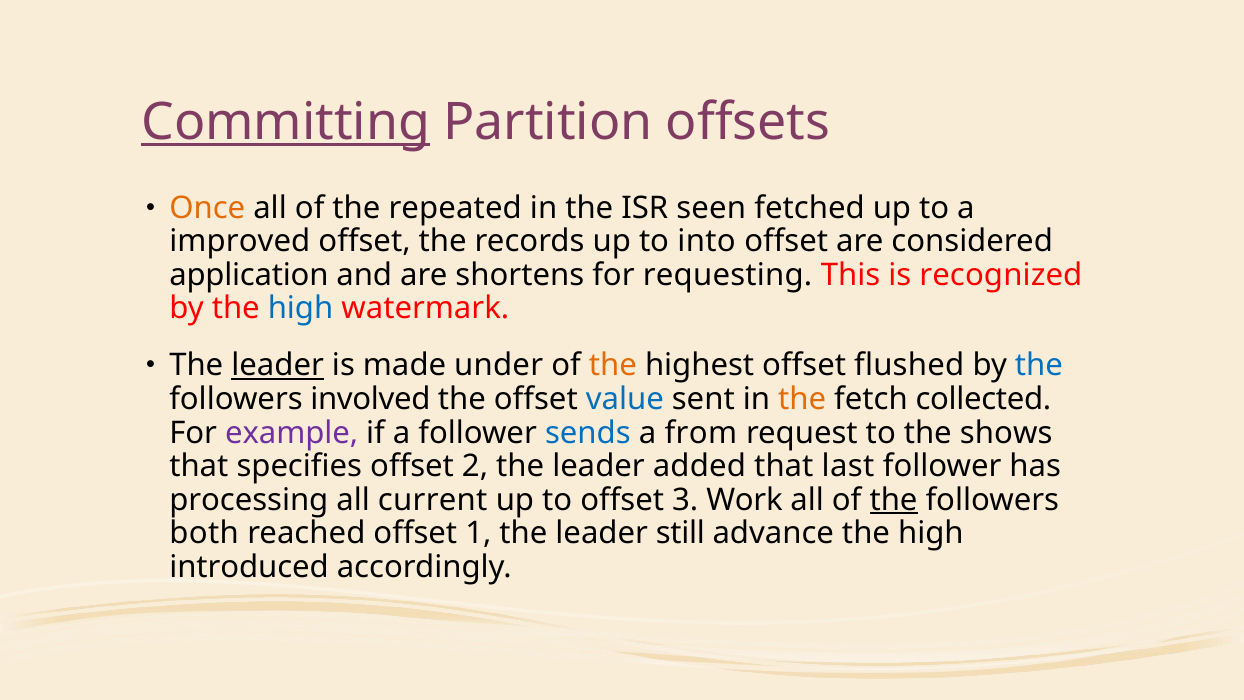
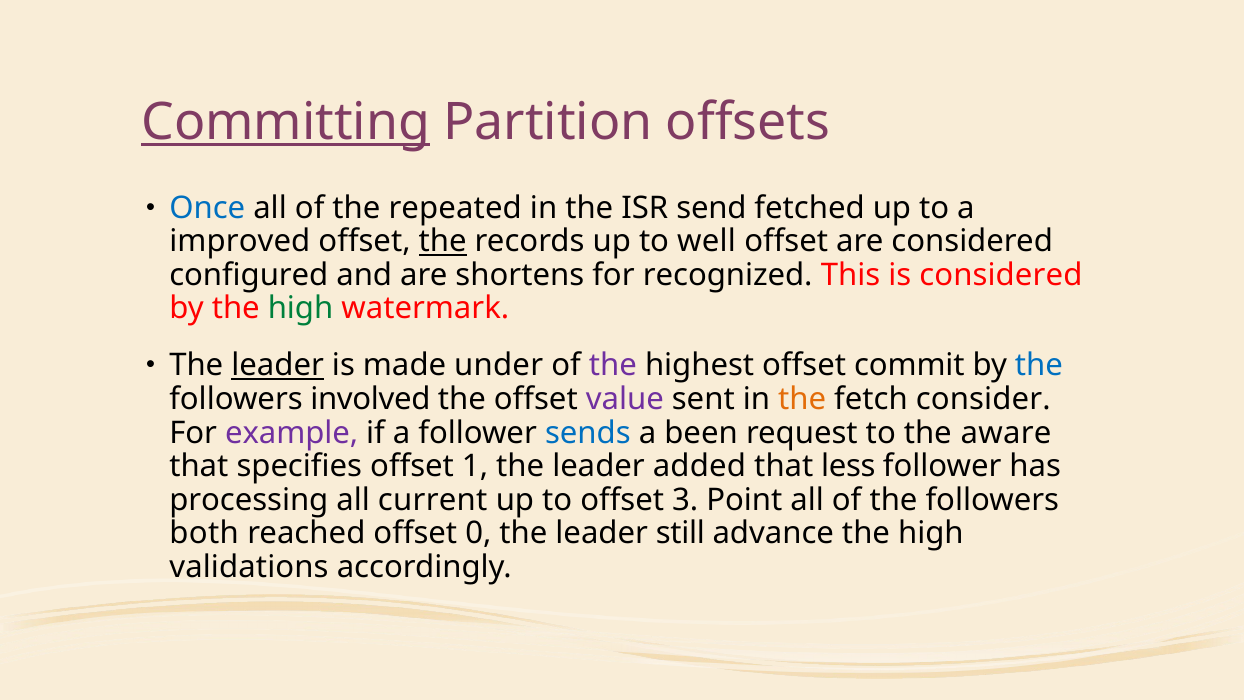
Once colour: orange -> blue (207, 208)
seen: seen -> send (711, 208)
the underline: none -> present (443, 241)
into: into -> well (707, 241)
application: application -> configured (249, 275)
requesting: requesting -> recognized (728, 275)
is recognized: recognized -> considered (1001, 275)
high colour: blue -> green (301, 309)
the colour: orange -> purple (613, 366)
flushed: flushed -> commit (909, 366)
value colour: blue -> purple (625, 399)
collected: collected -> consider (983, 399)
from: from -> been (701, 433)
shows: shows -> aware (1006, 433)
2: 2 -> 1 (475, 466)
last: last -> less (848, 466)
Work: Work -> Point (744, 500)
the underline: present -> none (894, 500)
1: 1 -> 0 (478, 533)
introduced: introduced -> validations (249, 567)
